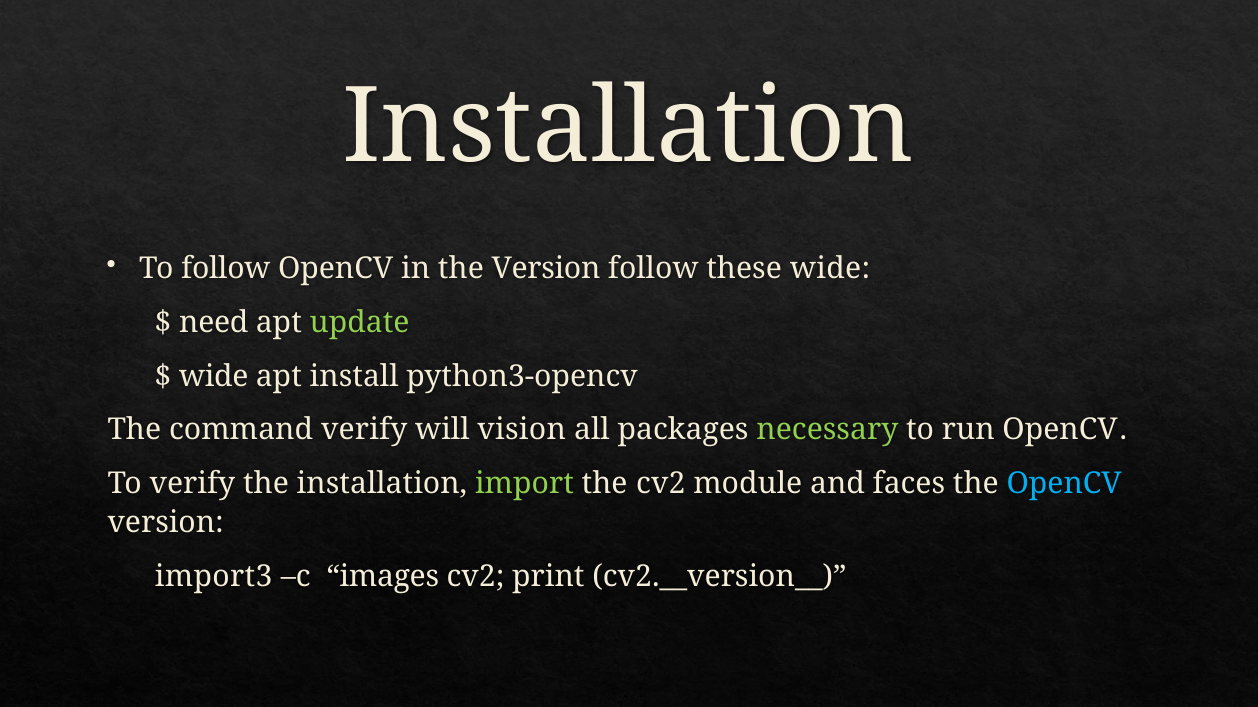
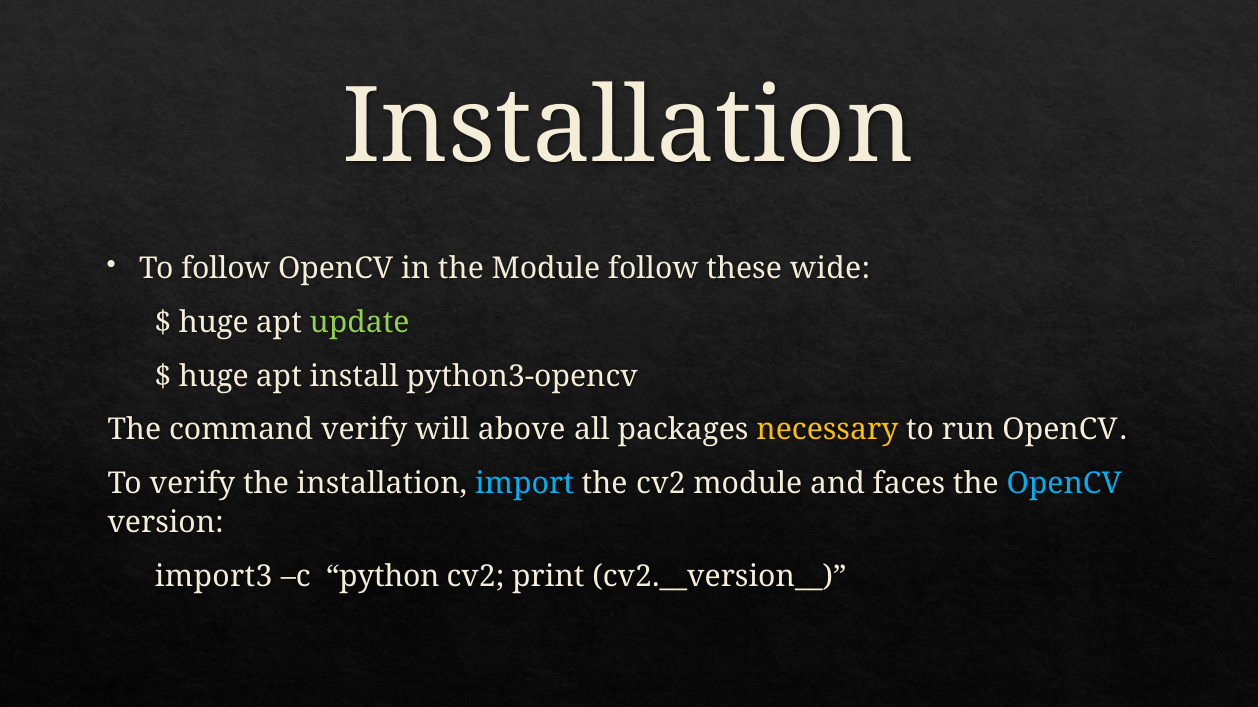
the Version: Version -> Module (546, 269)
need: need -> huge (214, 323)
wide: wide -> huge (214, 376)
vision: vision -> above (522, 430)
necessary colour: light green -> yellow (827, 430)
import colour: light green -> light blue (525, 484)
images: images -> python (383, 577)
